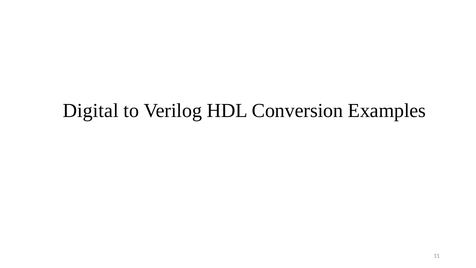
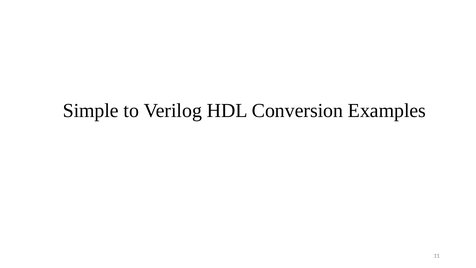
Digital: Digital -> Simple (91, 111)
